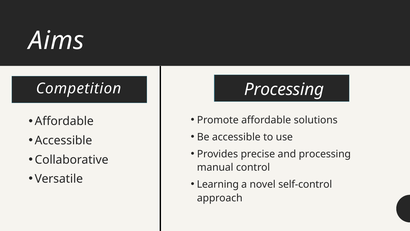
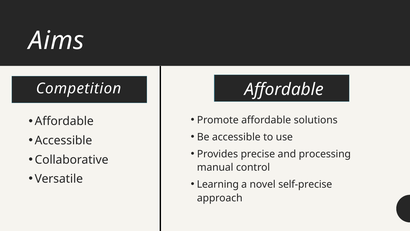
Competition Processing: Processing -> Affordable (284, 89)
self-control: self-control -> self-precise (305, 184)
